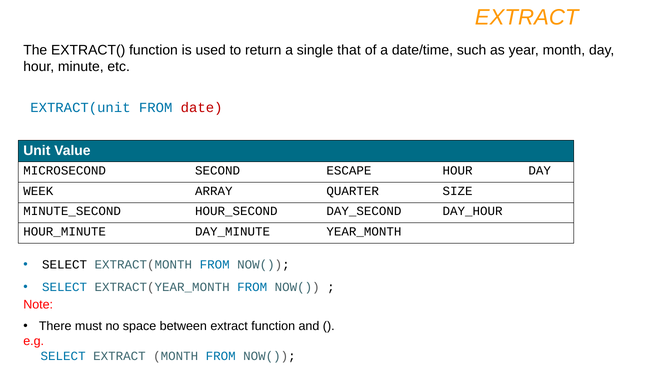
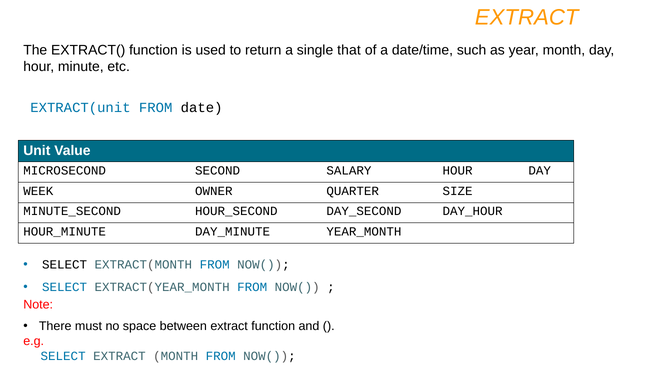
date colour: red -> black (202, 108)
ESCAPE: ESCAPE -> SALARY (349, 171)
ARRAY: ARRAY -> OWNER (214, 191)
